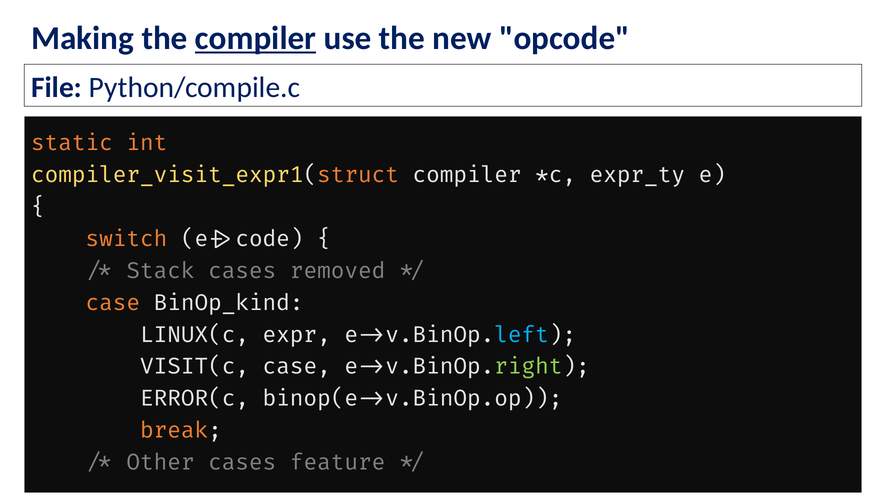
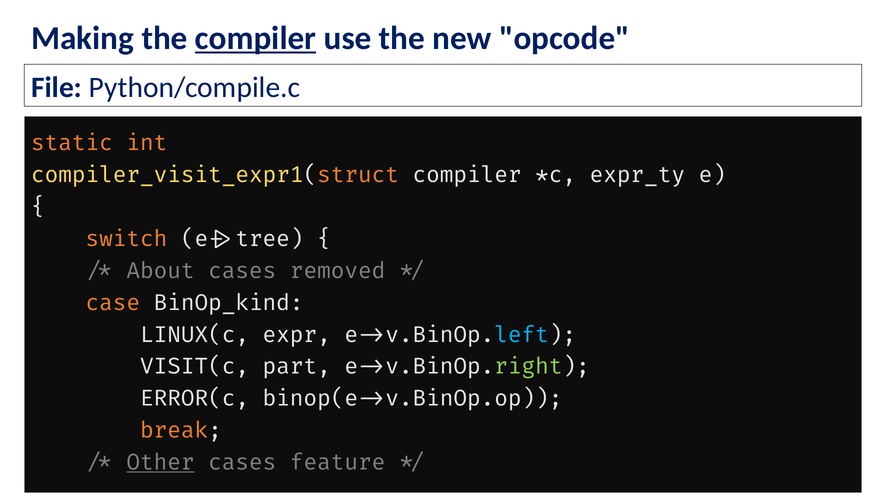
e->code: e->code -> e->tree (242, 239)
Stack: Stack -> About (160, 271)
VISIT(c case: case -> part (297, 366)
Other underline: none -> present (160, 462)
